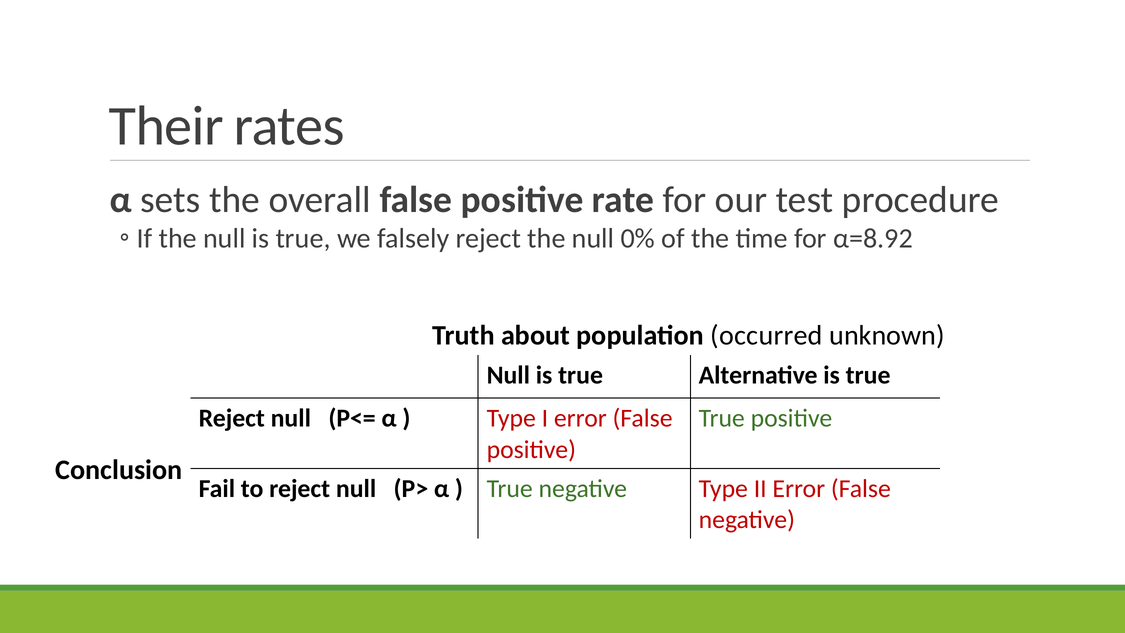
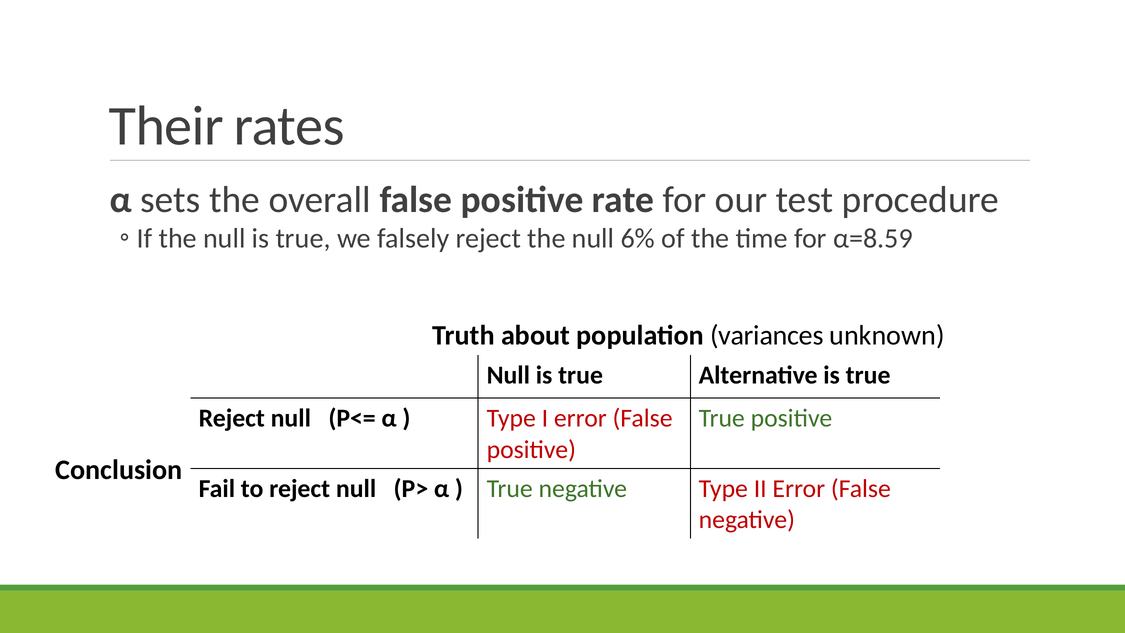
0%: 0% -> 6% (638, 238)
α=8.92: α=8.92 -> α=8.59 (873, 238)
occurred: occurred -> variances (767, 335)
